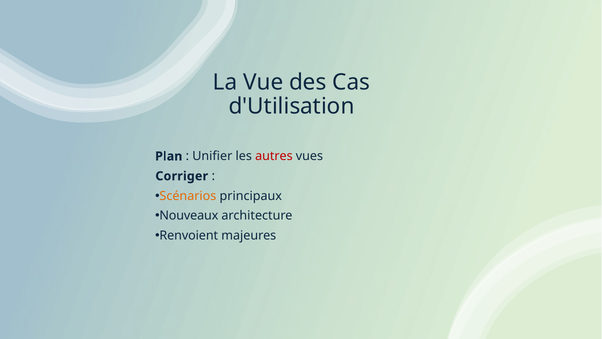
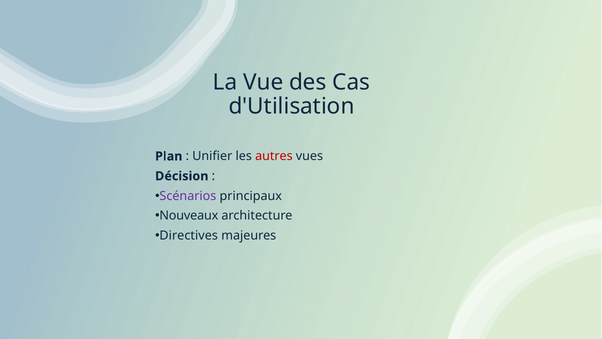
Corriger: Corriger -> Décision (182, 176)
Scénarios colour: orange -> purple (188, 196)
Renvoient: Renvoient -> Directives (189, 235)
